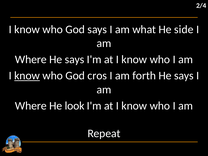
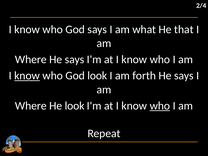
side: side -> that (184, 29)
God cros: cros -> look (97, 76)
who underline: none -> present (160, 106)
